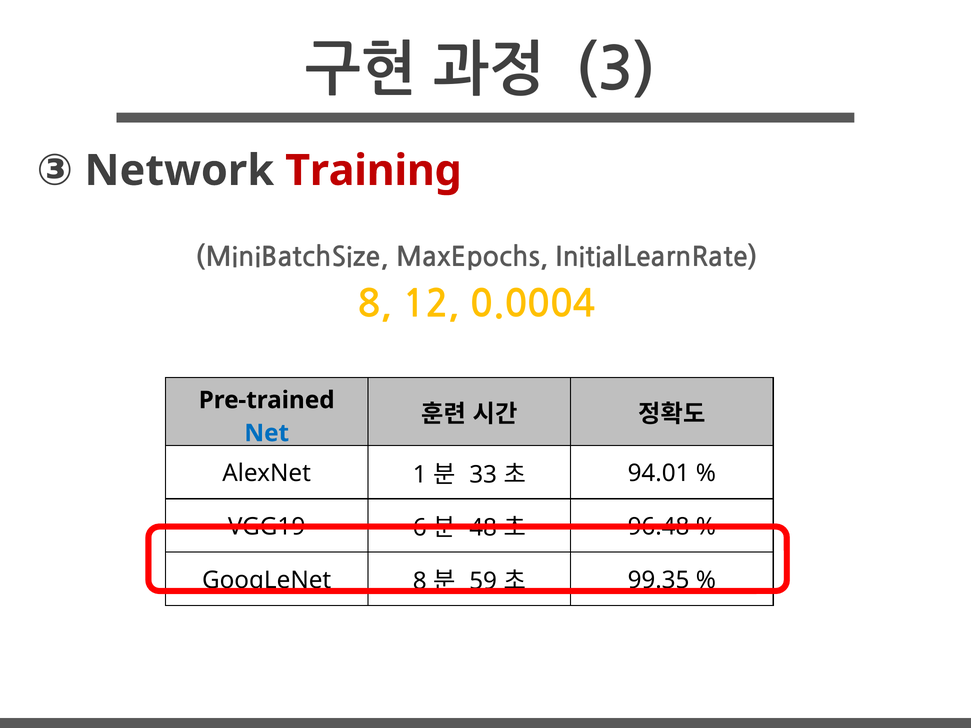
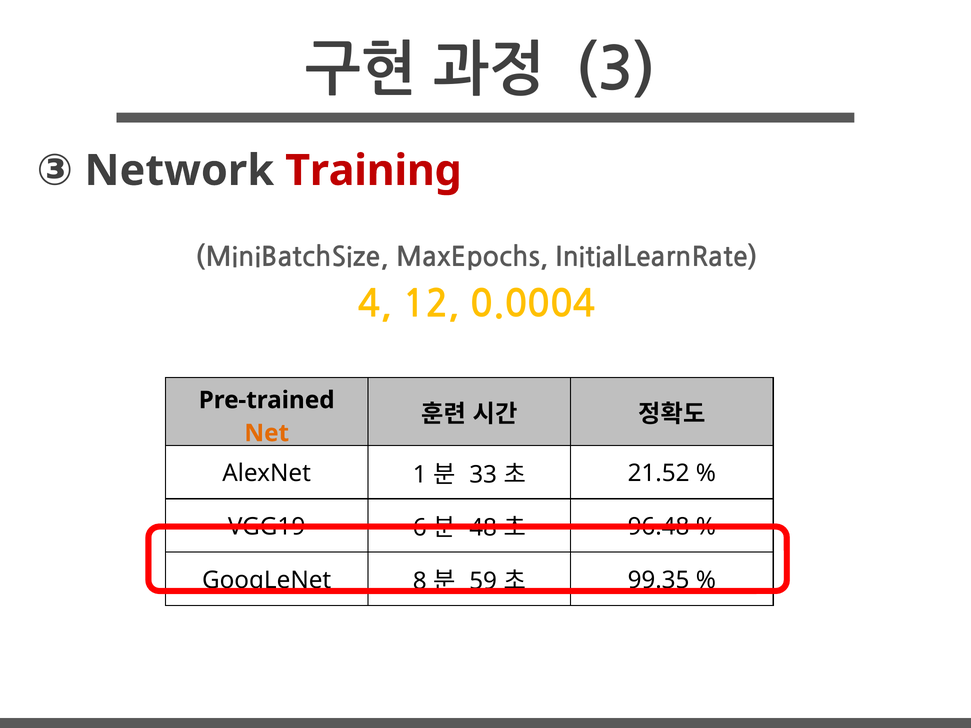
8: 8 -> 4 (375, 304)
Net colour: blue -> orange (267, 433)
94.01: 94.01 -> 21.52 (659, 474)
